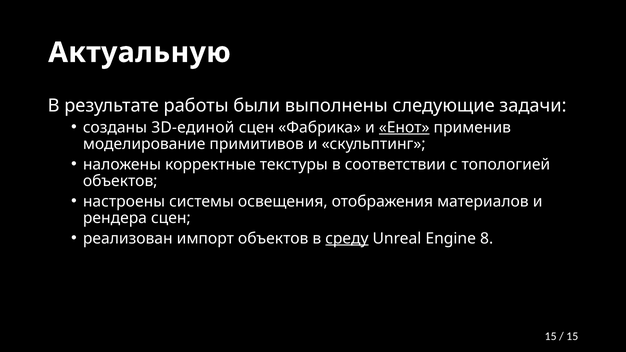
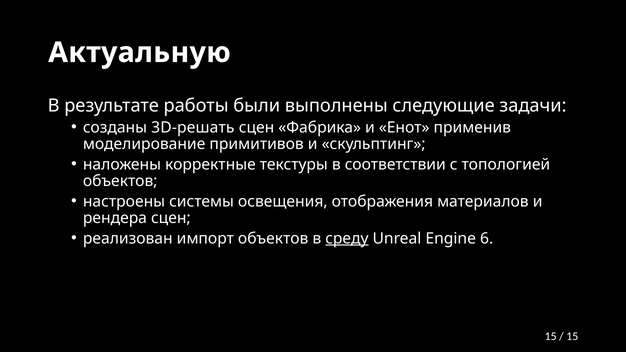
3D-единой: 3D-единой -> 3D-решать (193, 127)
Енот underline: present -> none (404, 127)
8: 8 -> 6 (487, 239)
